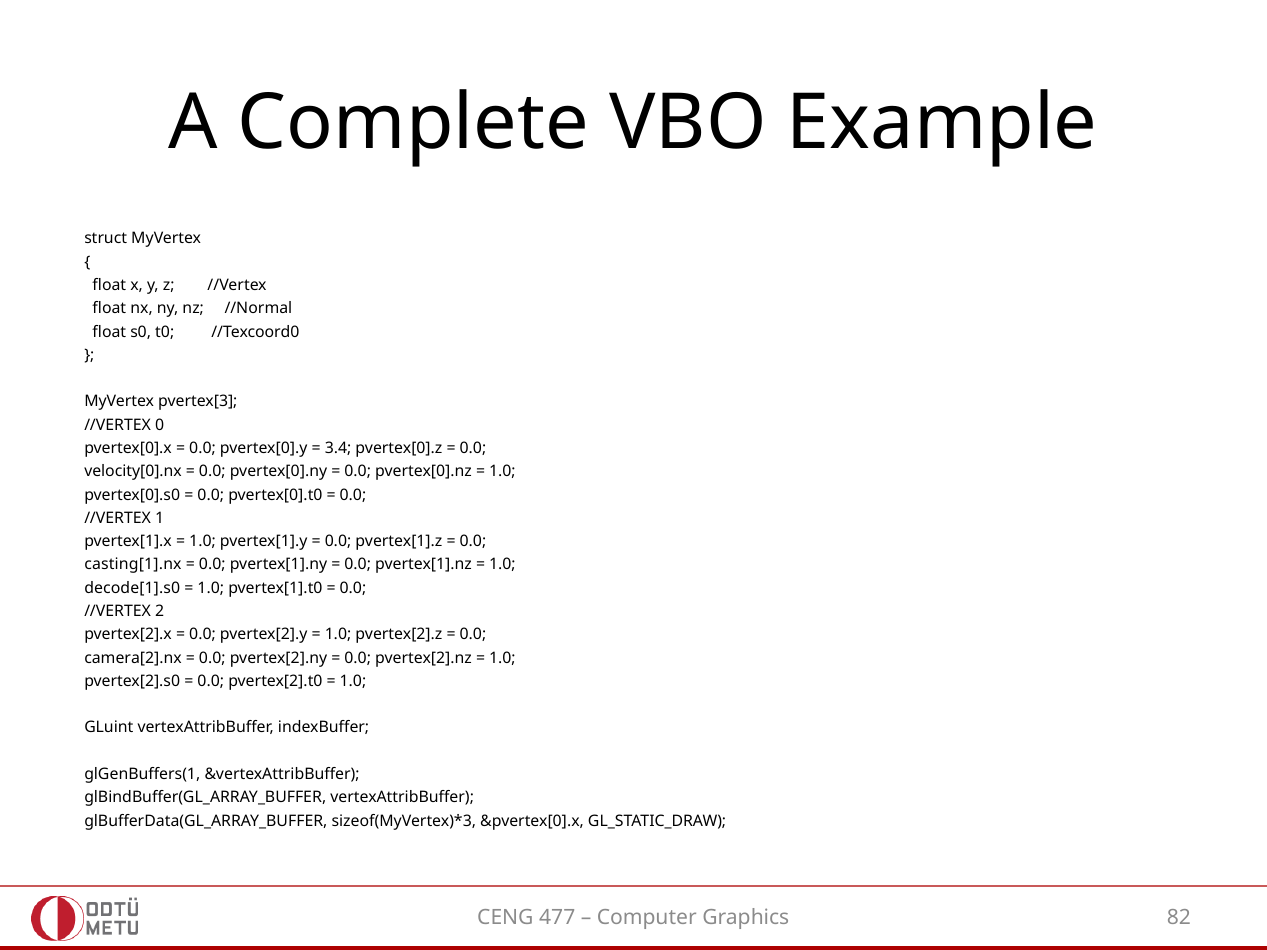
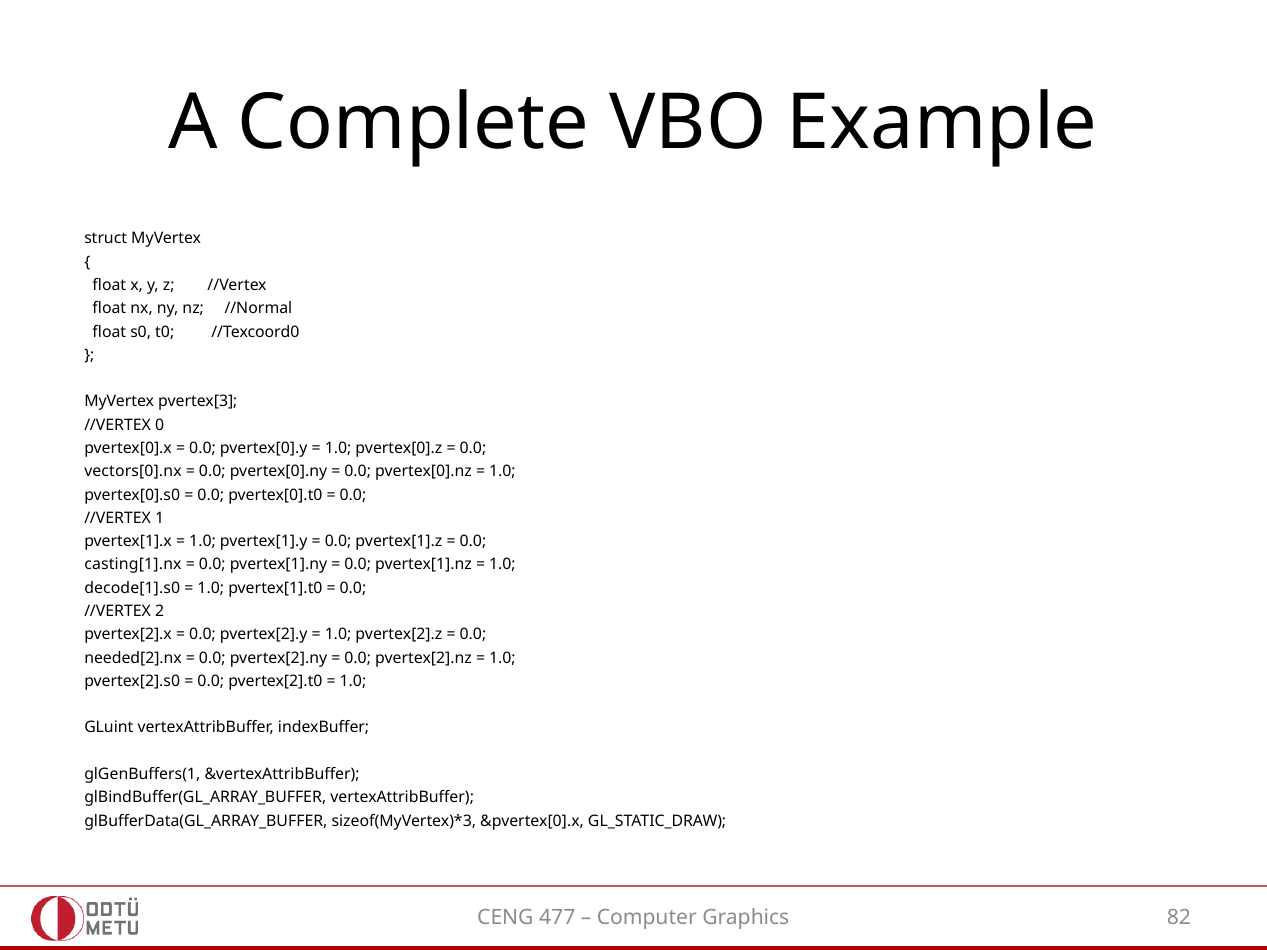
3.4: 3.4 -> 1.0 (338, 448)
velocity[0].nx: velocity[0].nx -> vectors[0].nx (133, 472)
camera[2].nx: camera[2].nx -> needed[2].nx (133, 658)
